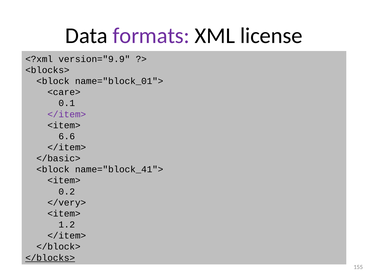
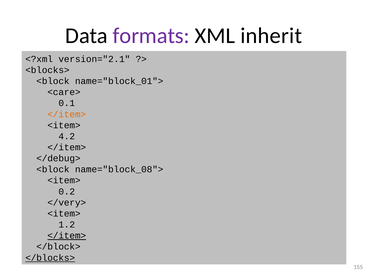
license: license -> inherit (271, 36)
version="9.9: version="9.9 -> version="2.1 (94, 59)
</item> colour: purple -> orange (67, 114)
6.6: 6.6 -> 4.2 (67, 136)
</basic>: </basic> -> </debug> (58, 158)
name="block_41">: name="block_41"> -> name="block_08"> (119, 169)
</item> underline: none -> present (67, 236)
